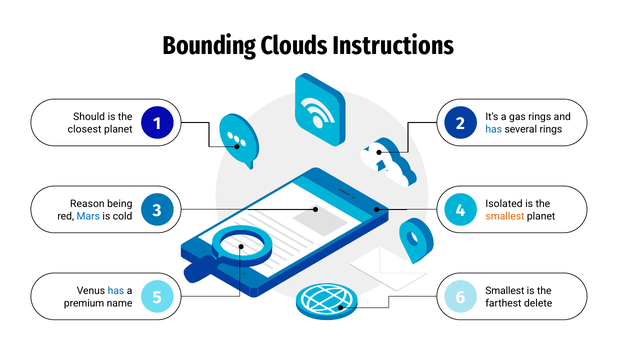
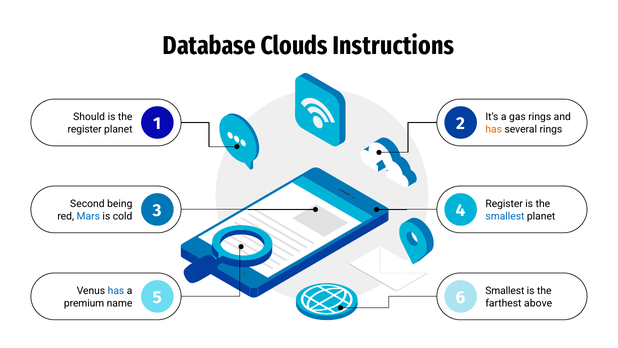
Bounding: Bounding -> Database (209, 46)
closest: closest -> register (85, 129)
has colour: blue -> orange (494, 129)
Reason: Reason -> Second (87, 204)
Isolated: Isolated -> Register (504, 204)
smallest colour: orange -> blue (505, 216)
delete: delete -> above (538, 303)
